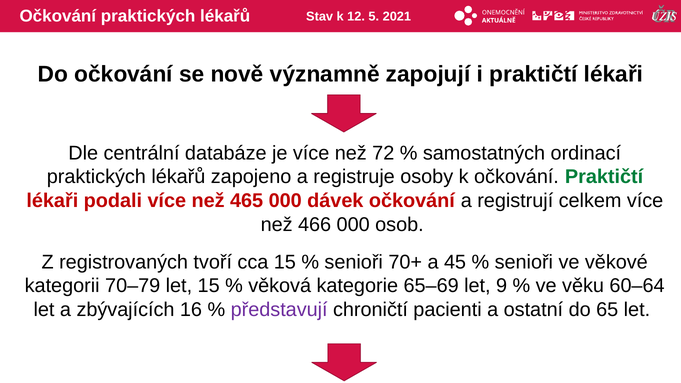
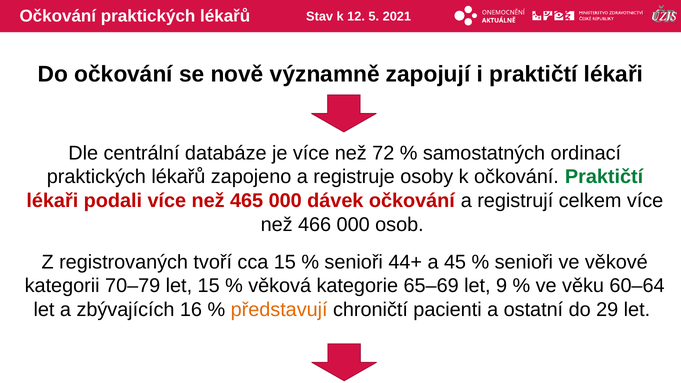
70+: 70+ -> 44+ (405, 262)
představují colour: purple -> orange (279, 310)
65: 65 -> 29 (607, 310)
